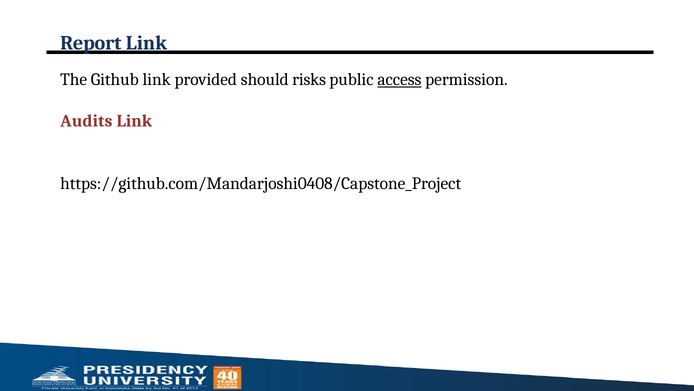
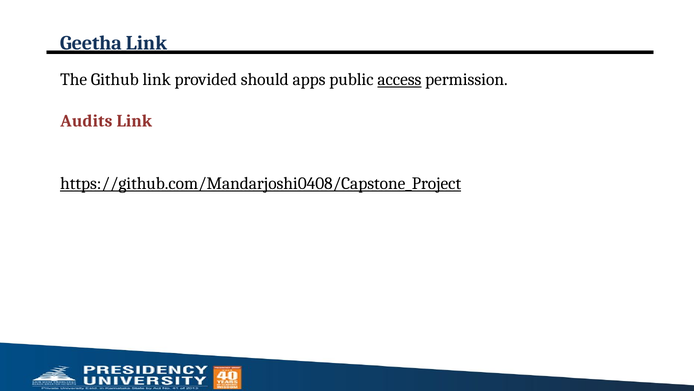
Report: Report -> Geetha (91, 43)
risks: risks -> apps (309, 79)
https://github.com/Mandarjoshi0408/Capstone_Project underline: none -> present (261, 183)
